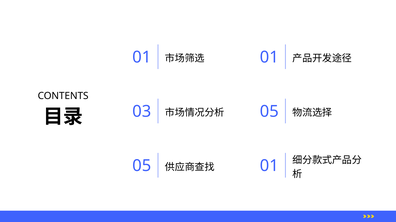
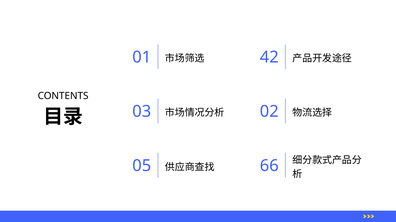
01: 01 -> 42 (269, 57)
05: 05 -> 02 (269, 112)
01: 01 -> 66 (269, 166)
